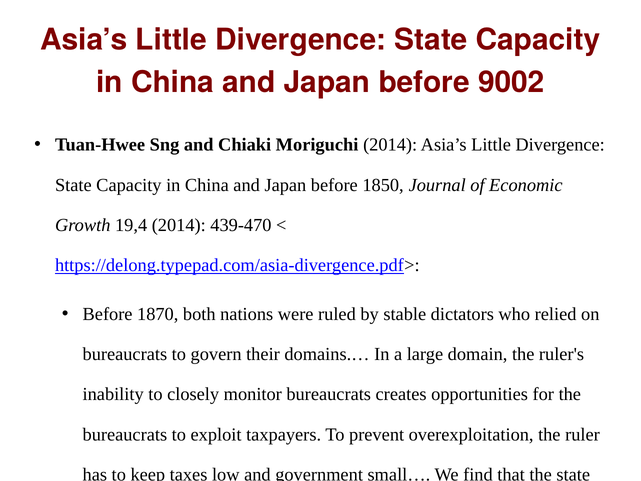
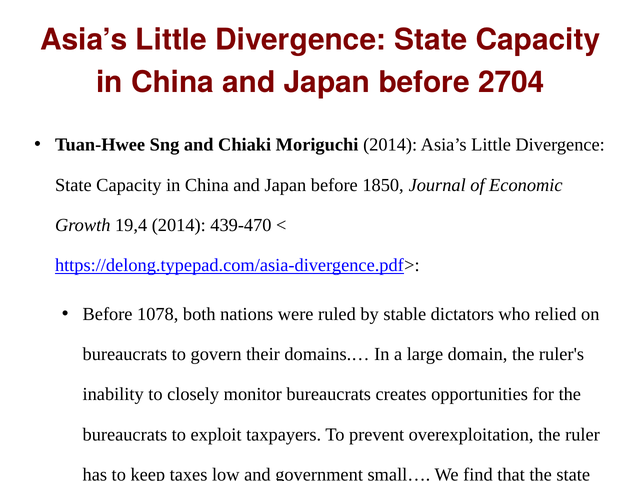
9002: 9002 -> 2704 (511, 82)
1870: 1870 -> 1078 (158, 314)
